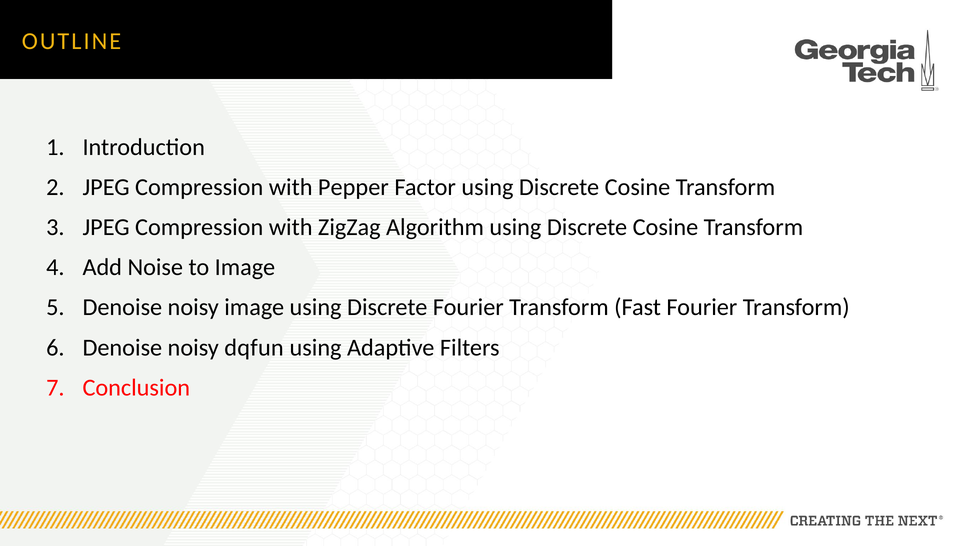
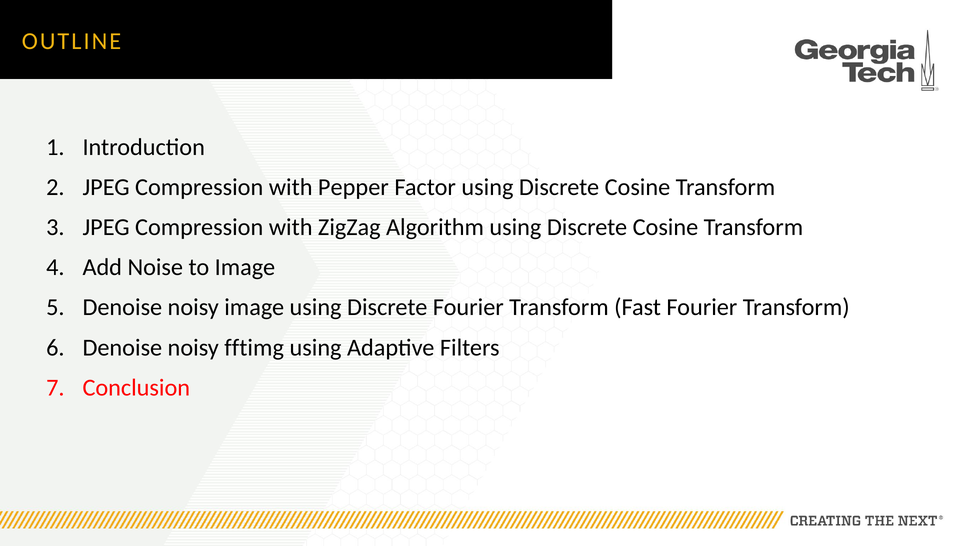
dqfun: dqfun -> fftimg (254, 348)
